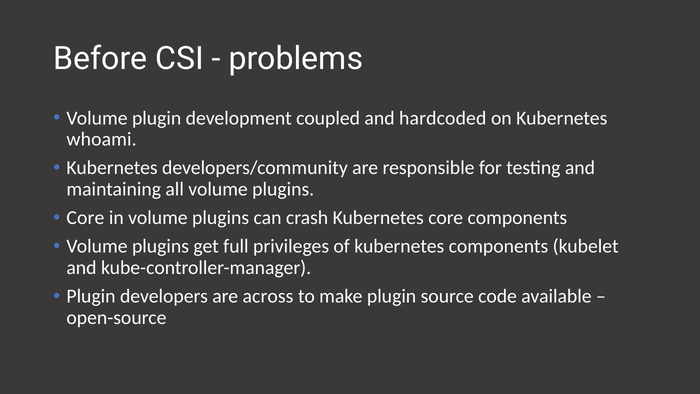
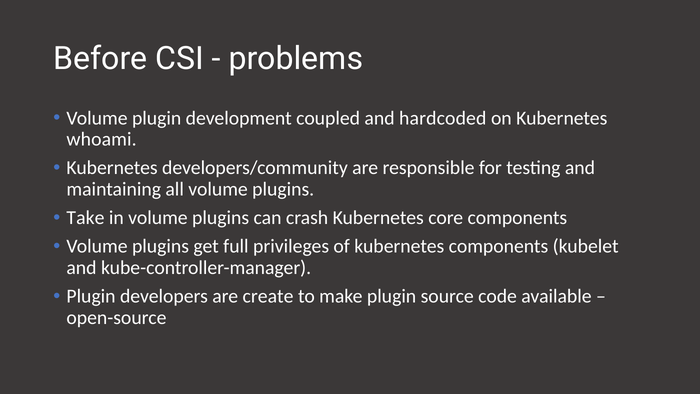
Core: Core -> Take (85, 218)
across: across -> create (268, 296)
